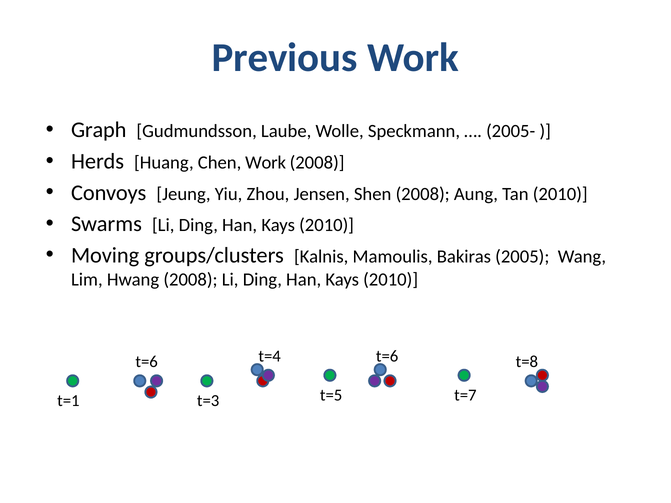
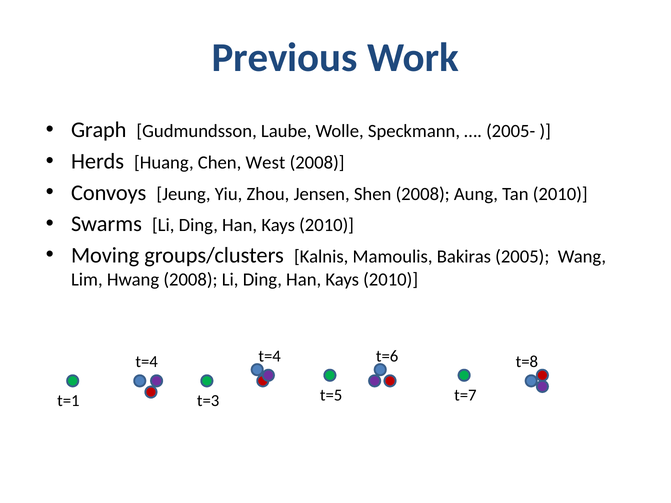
Chen Work: Work -> West (265, 163)
t=6: t=6 -> t=4 (147, 362)
